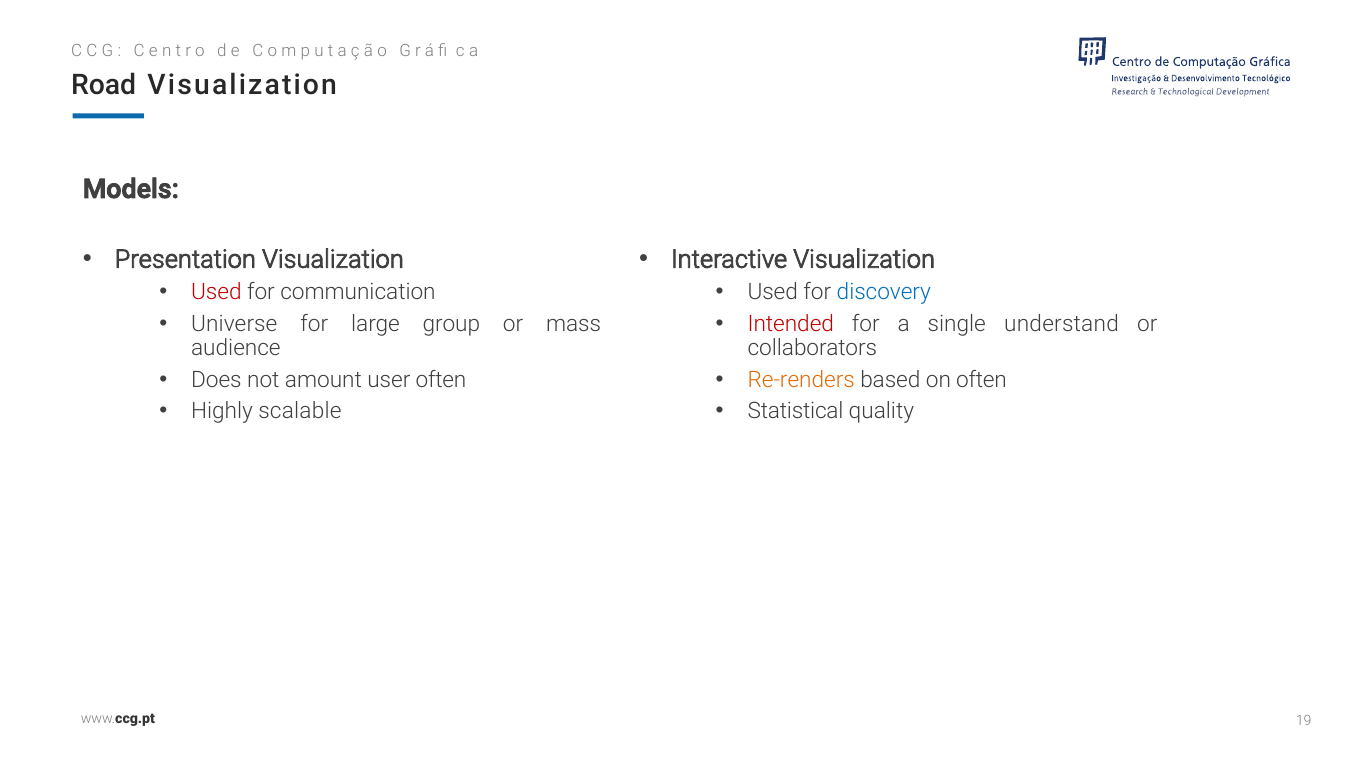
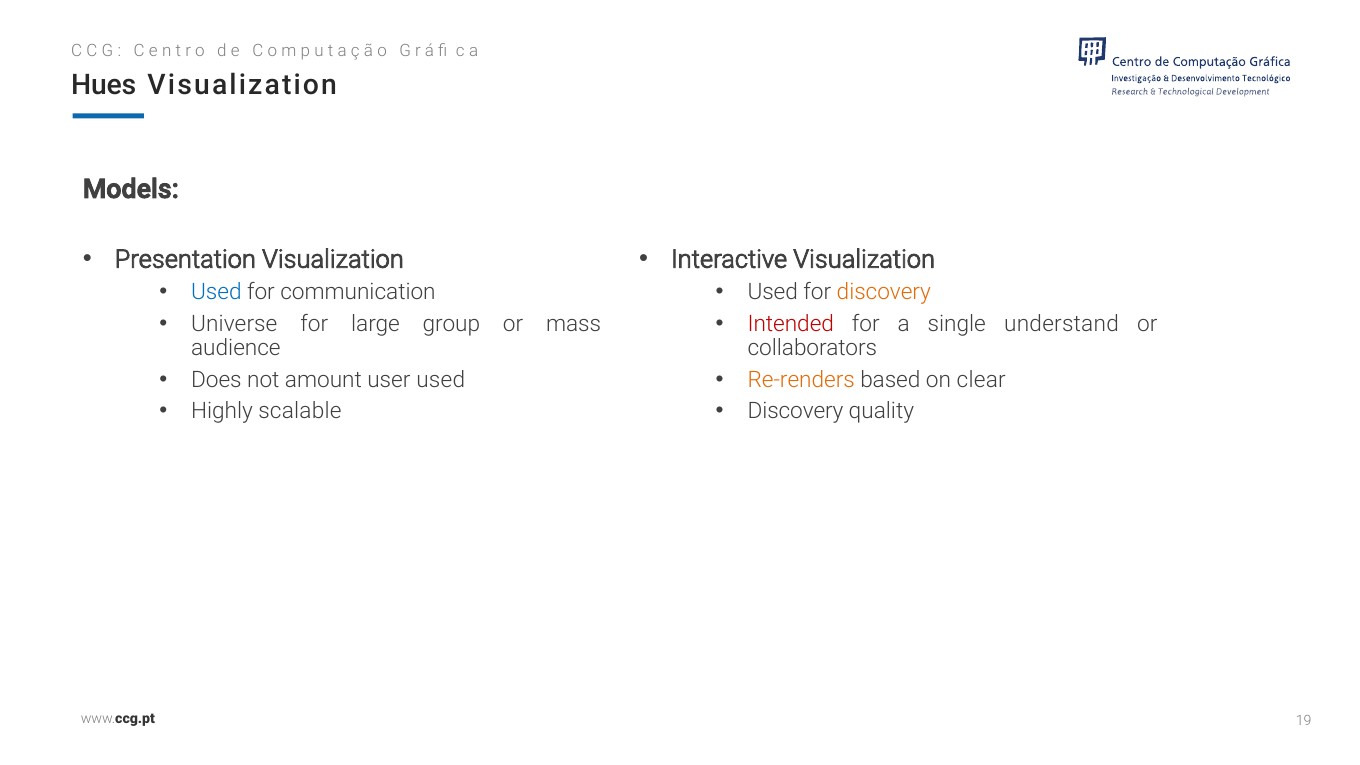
Road: Road -> Hues (104, 85)
Used colour: red -> blue (216, 292)
discovery colour: blue -> orange (884, 292)
user often: often -> used (441, 380)
on often: often -> clear (981, 380)
Statistical: Statistical -> Discovery (795, 411)
